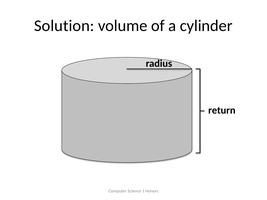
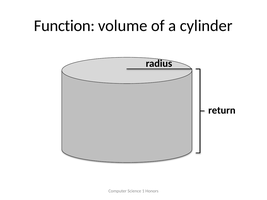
Solution: Solution -> Function (64, 26)
